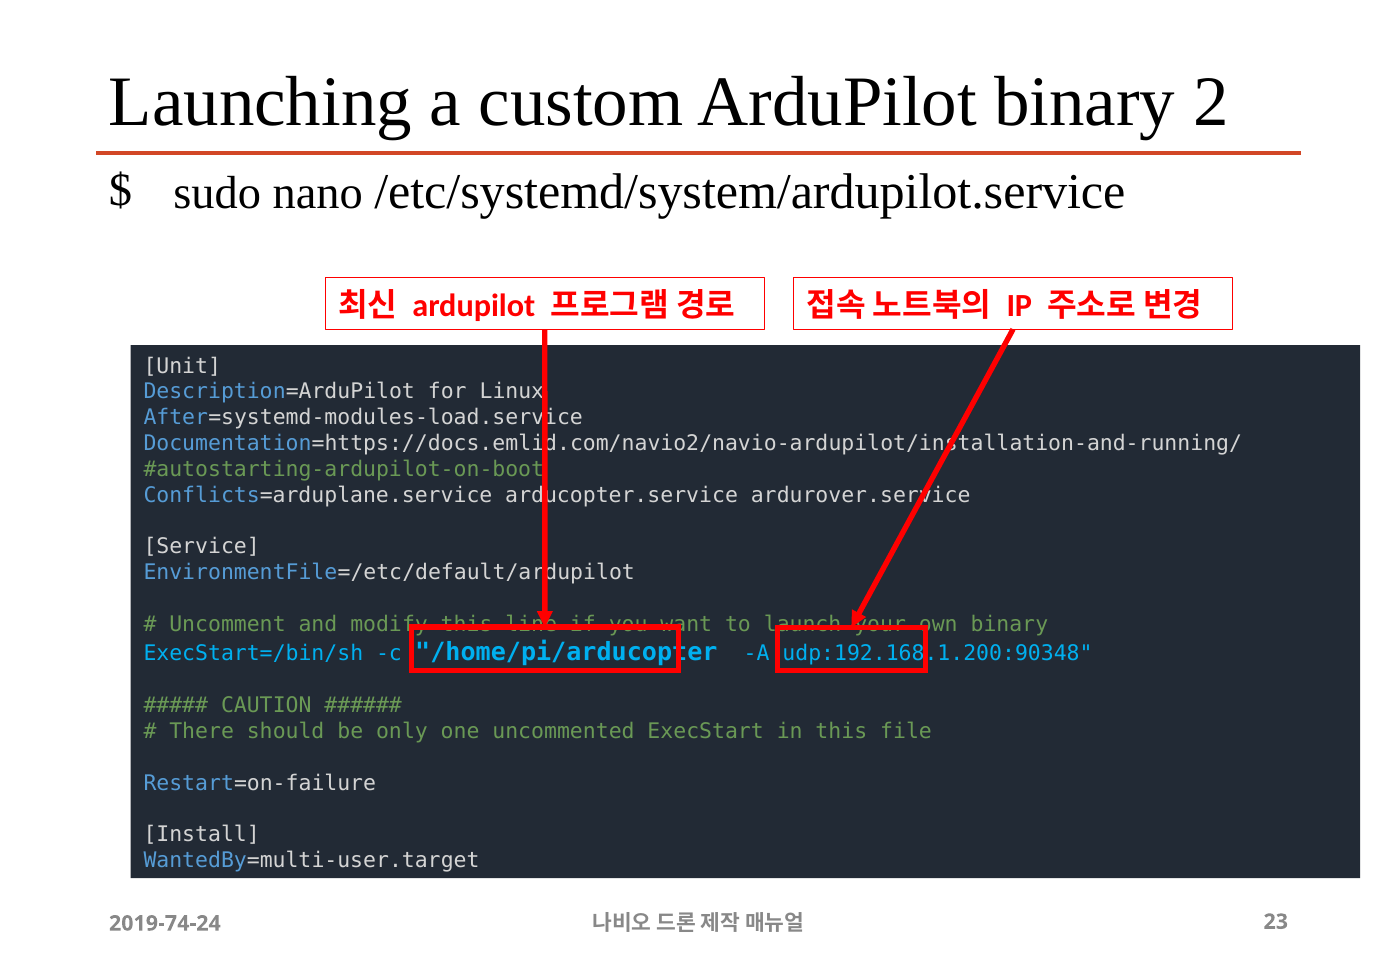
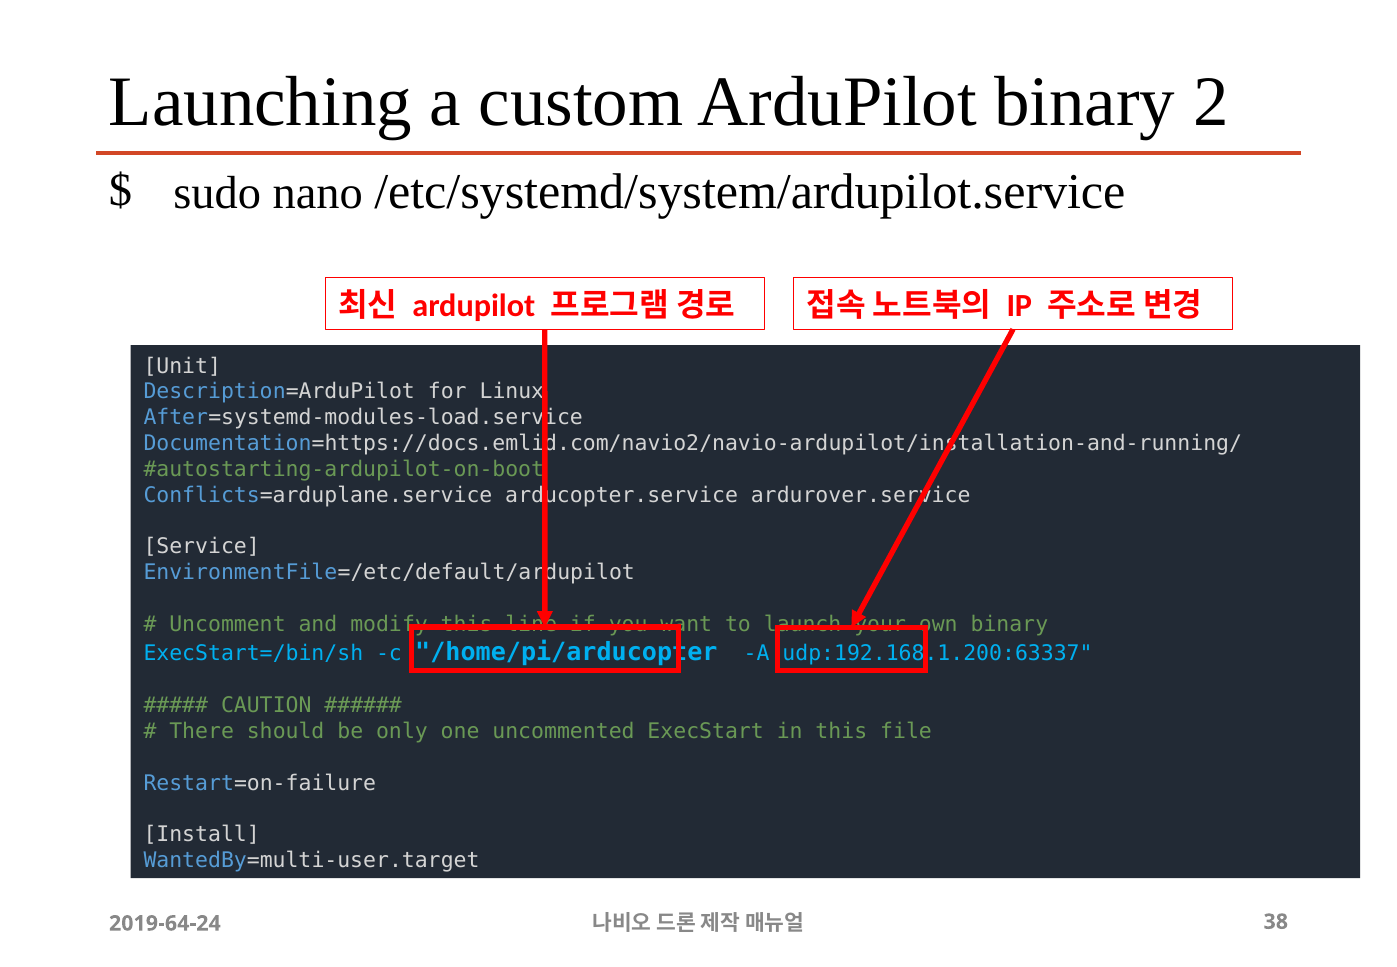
udp:192.168.1.200:90348: udp:192.168.1.200:90348 -> udp:192.168.1.200:63337 (937, 653)
2019-74-24: 2019-74-24 -> 2019-64-24 (165, 924)
23: 23 -> 38 (1276, 922)
